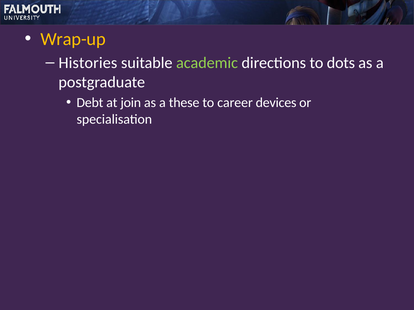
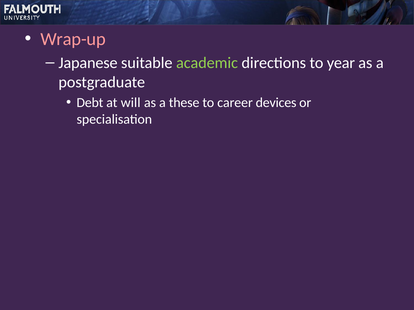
Wrap-up colour: yellow -> pink (73, 39)
Histories: Histories -> Japanese (88, 63)
dots: dots -> year (341, 63)
join: join -> will (131, 103)
